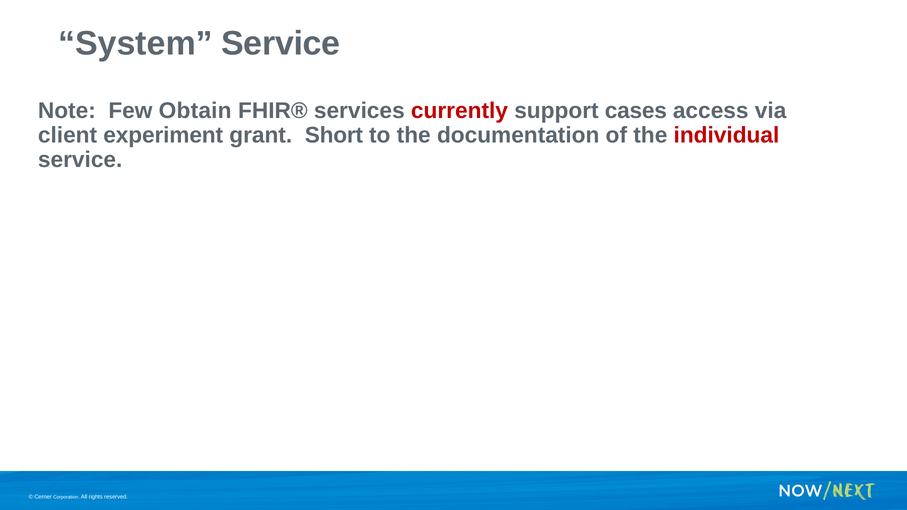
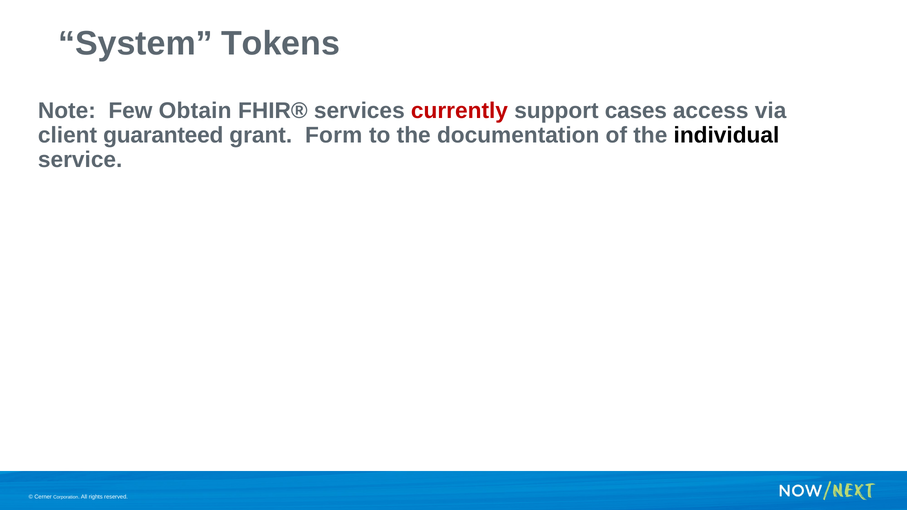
System Service: Service -> Tokens (281, 44)
experiment: experiment -> guaranteed (163, 135)
Short: Short -> Form (334, 135)
individual colour: red -> black (726, 135)
